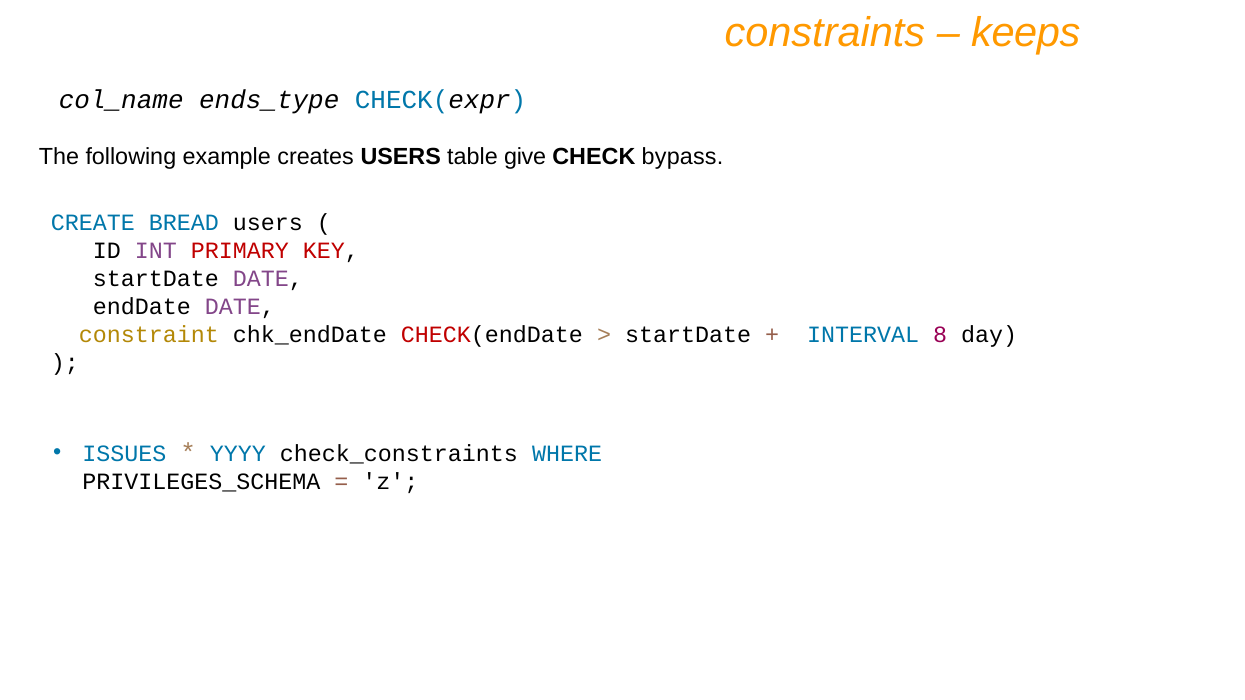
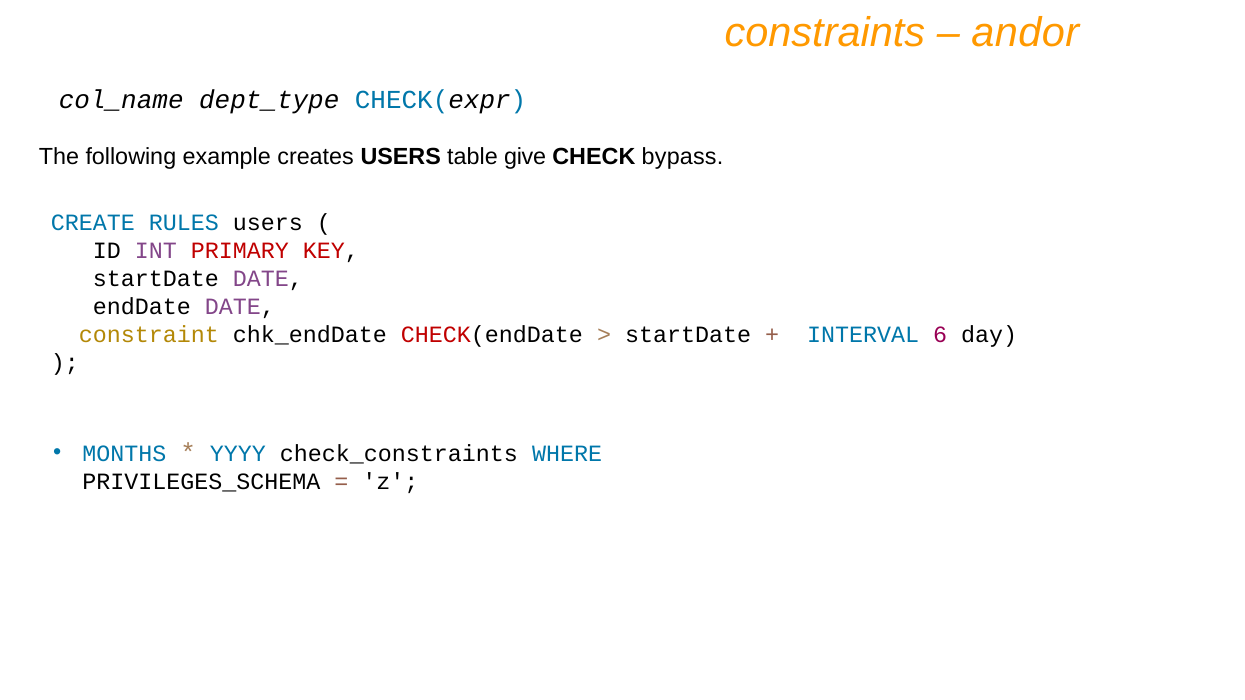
keeps: keeps -> andor (1025, 32)
ends_type: ends_type -> dept_type (269, 100)
BREAD: BREAD -> RULES (184, 222)
8: 8 -> 6 (940, 334)
ISSUES: ISSUES -> MONTHS (124, 454)
